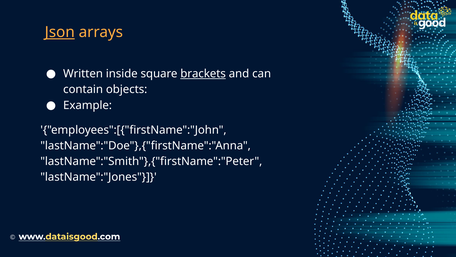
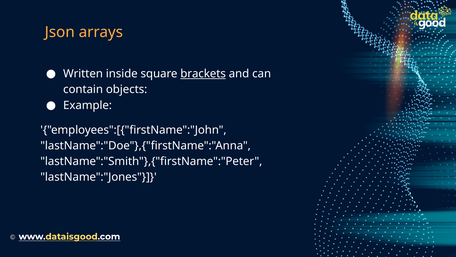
Json underline: present -> none (60, 32)
